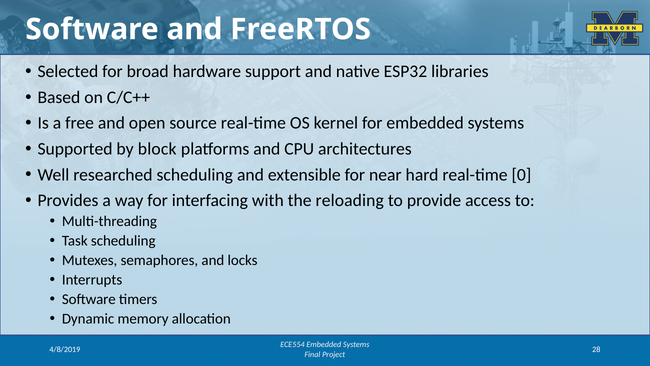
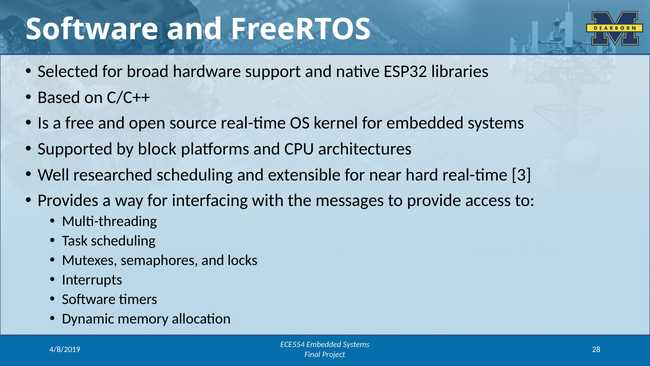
0: 0 -> 3 (521, 175)
reloading: reloading -> messages (350, 200)
